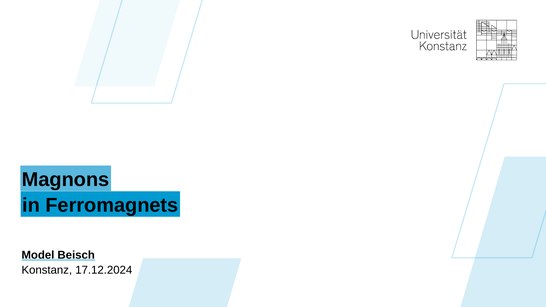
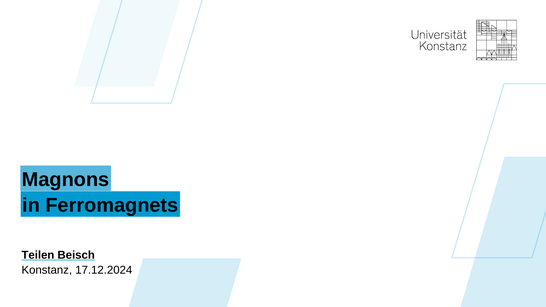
Model: Model -> Teilen (38, 255)
